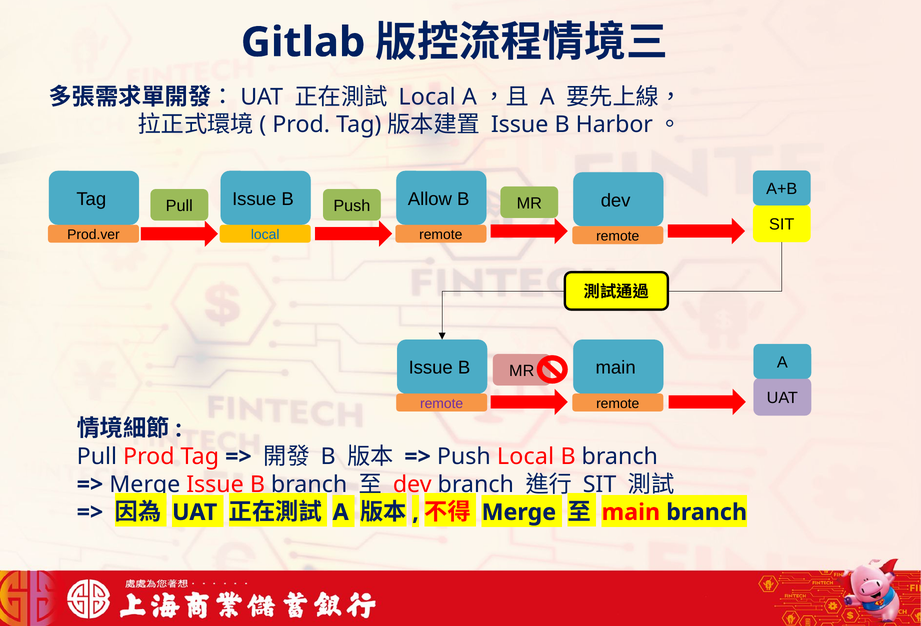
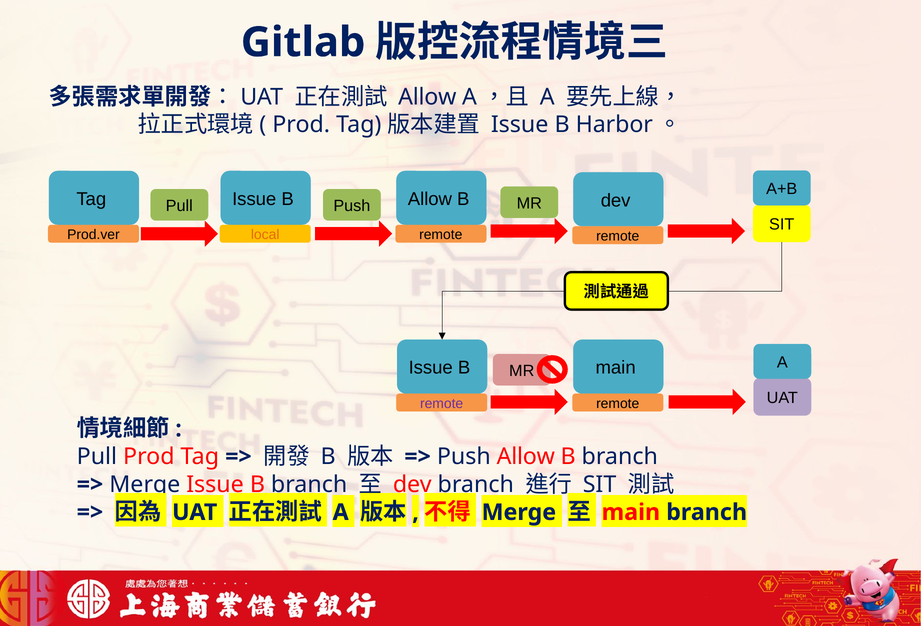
Local: Local -> Allow (427, 97)
local colour: blue -> orange (265, 235)
Local: Local -> Allow (526, 457)
